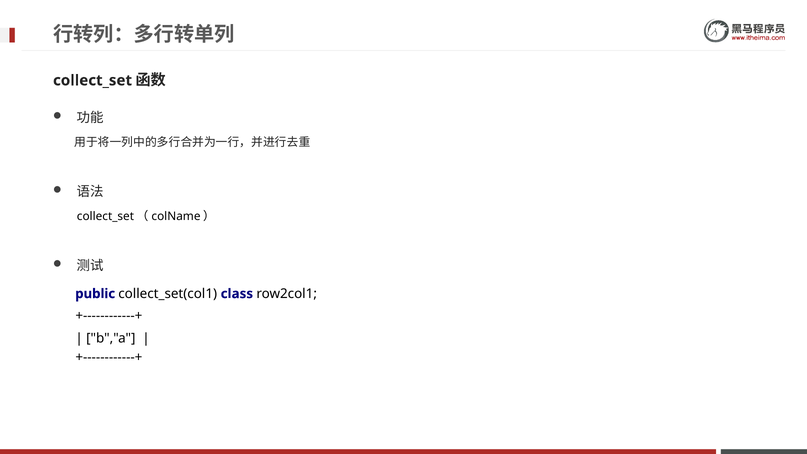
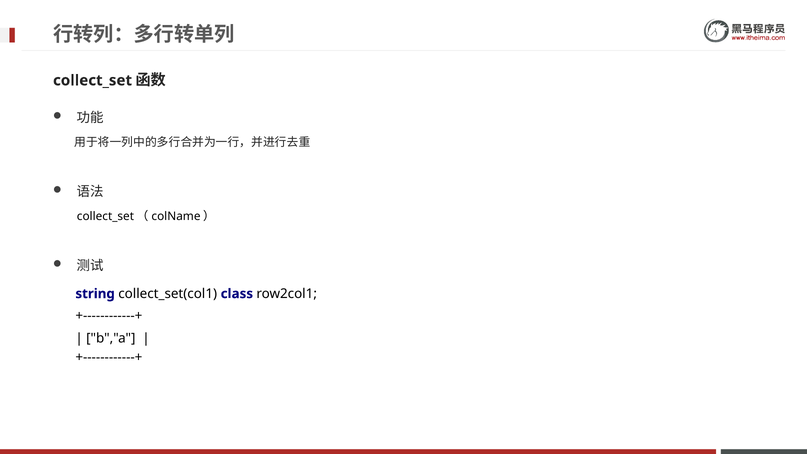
public: public -> string (95, 294)
